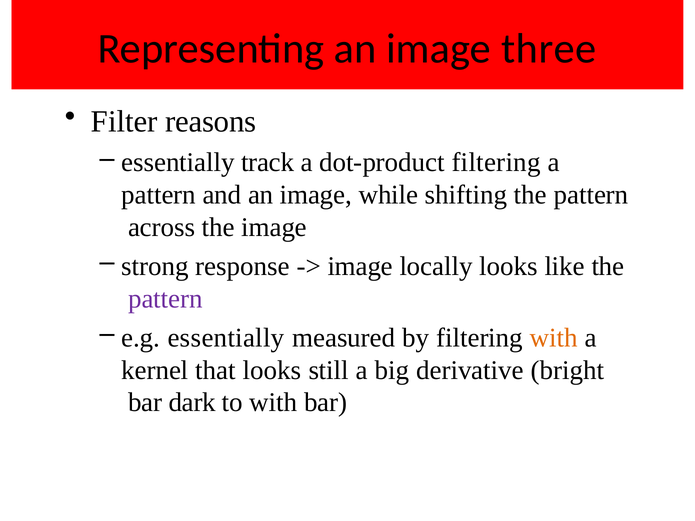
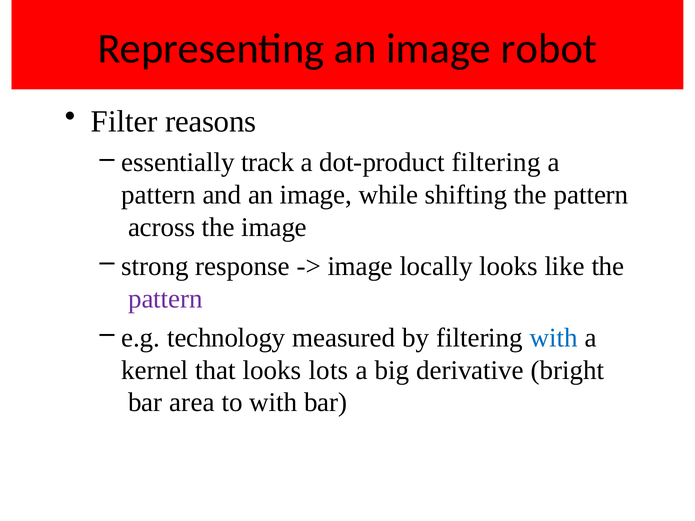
three: three -> robot (549, 49)
e.g essentially: essentially -> technology (226, 338)
with colour: orange -> blue (554, 338)
still: still -> lots (328, 370)
dark: dark -> area (192, 403)
